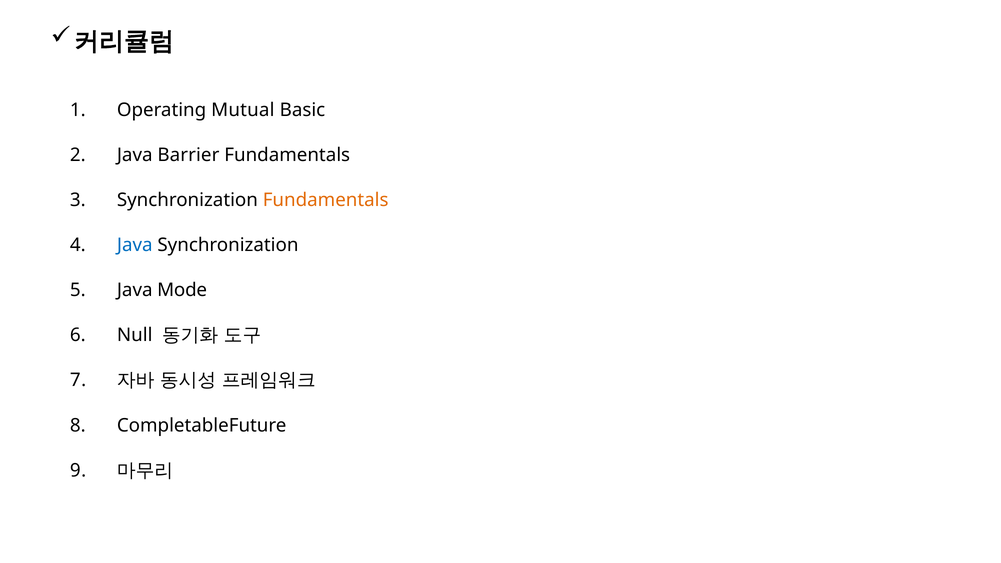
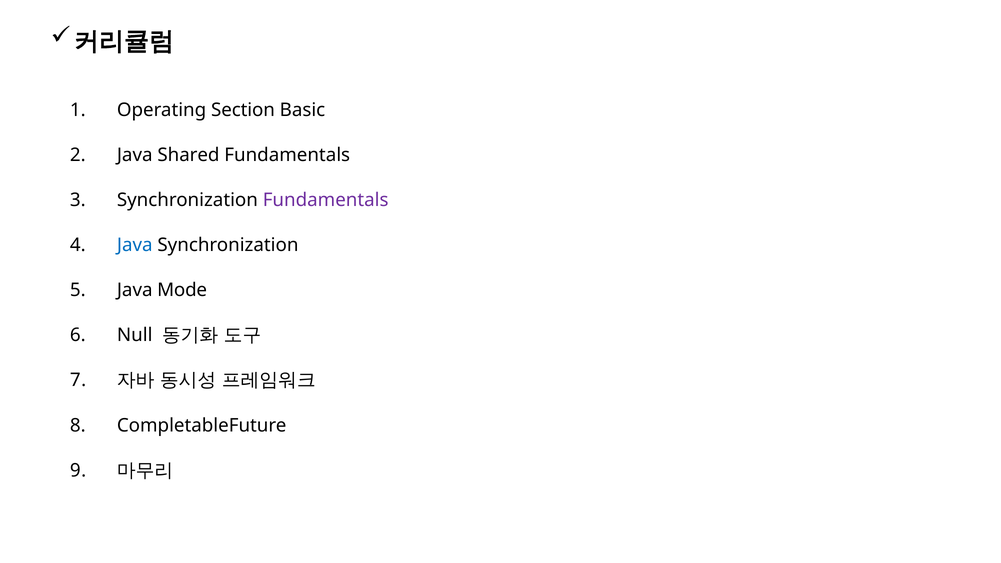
Mutual: Mutual -> Section (243, 110)
Barrier: Barrier -> Shared (188, 155)
Fundamentals colour: orange -> purple (326, 200)
